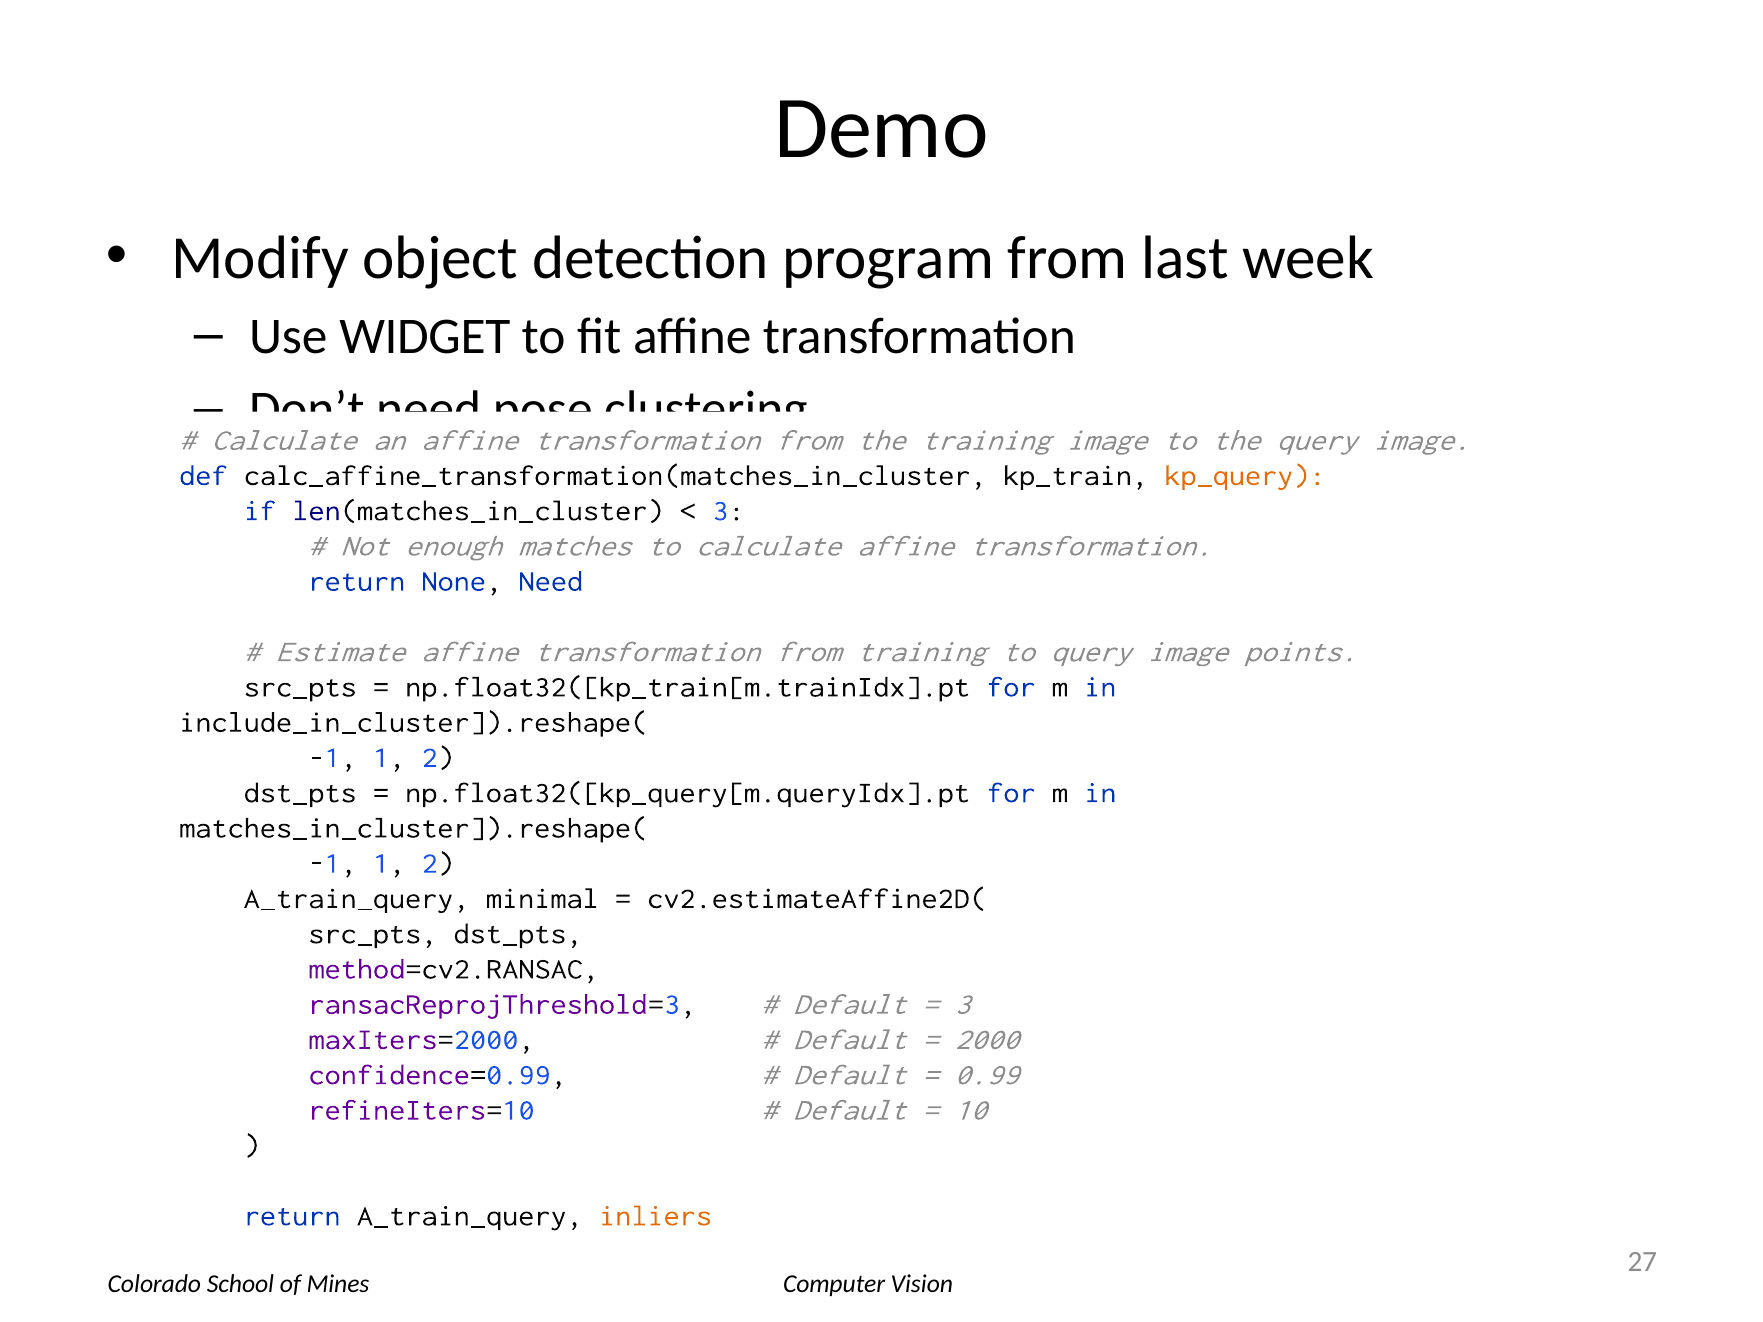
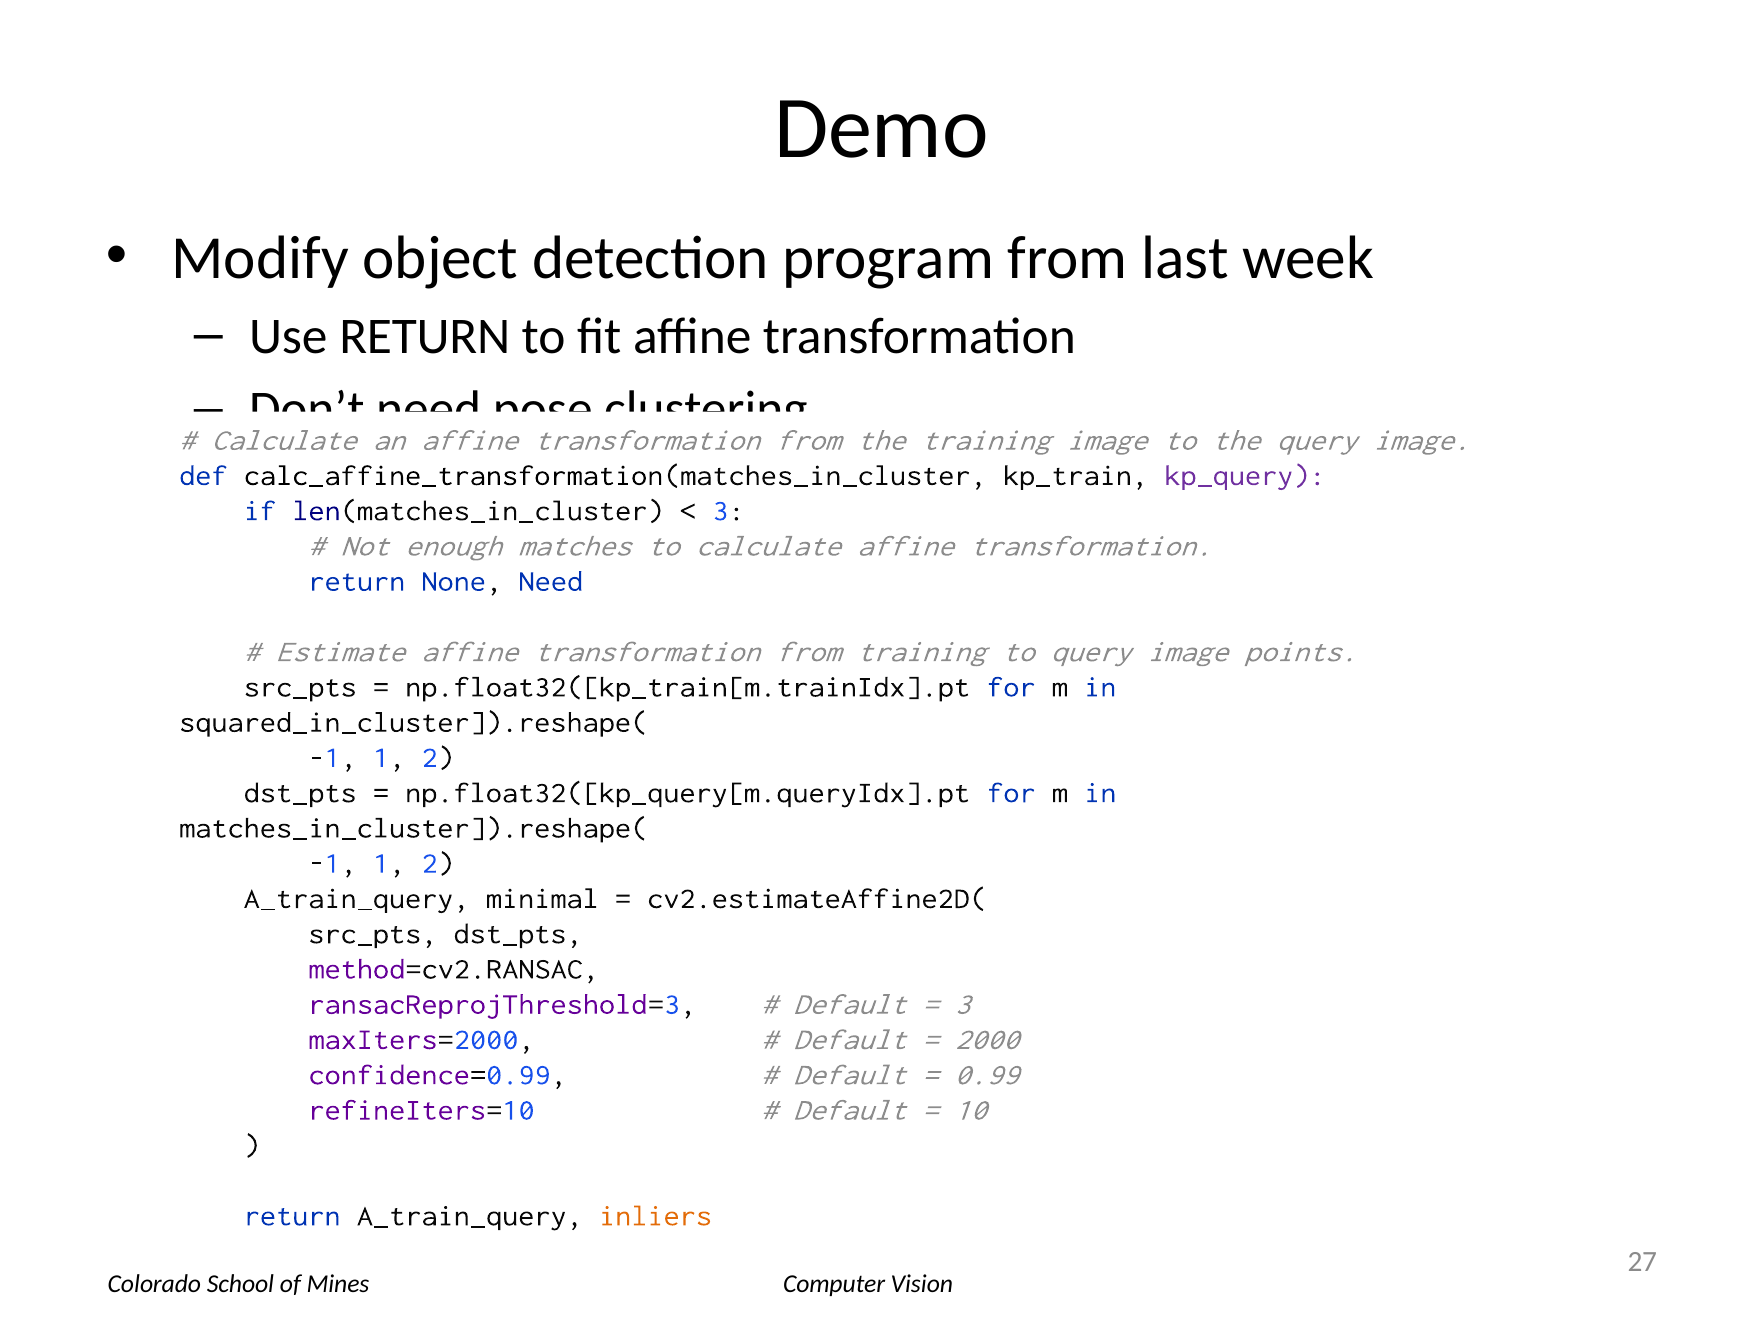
Use WIDGET: WIDGET -> RETURN (425, 337)
kp_query colour: orange -> purple (1245, 475)
include_in_cluster]).reshape(: include_in_cluster]).reshape( -> squared_in_cluster]).reshape( (413, 722)
